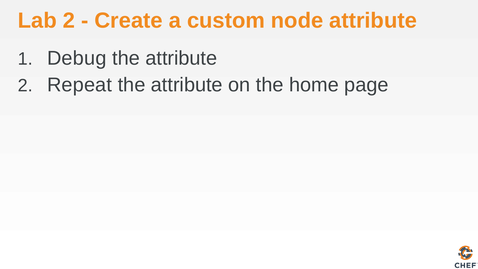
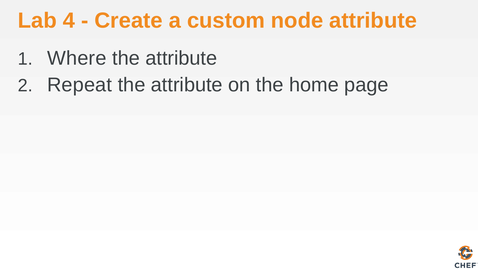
Lab 2: 2 -> 4 (69, 21)
Debug: Debug -> Where (77, 58)
